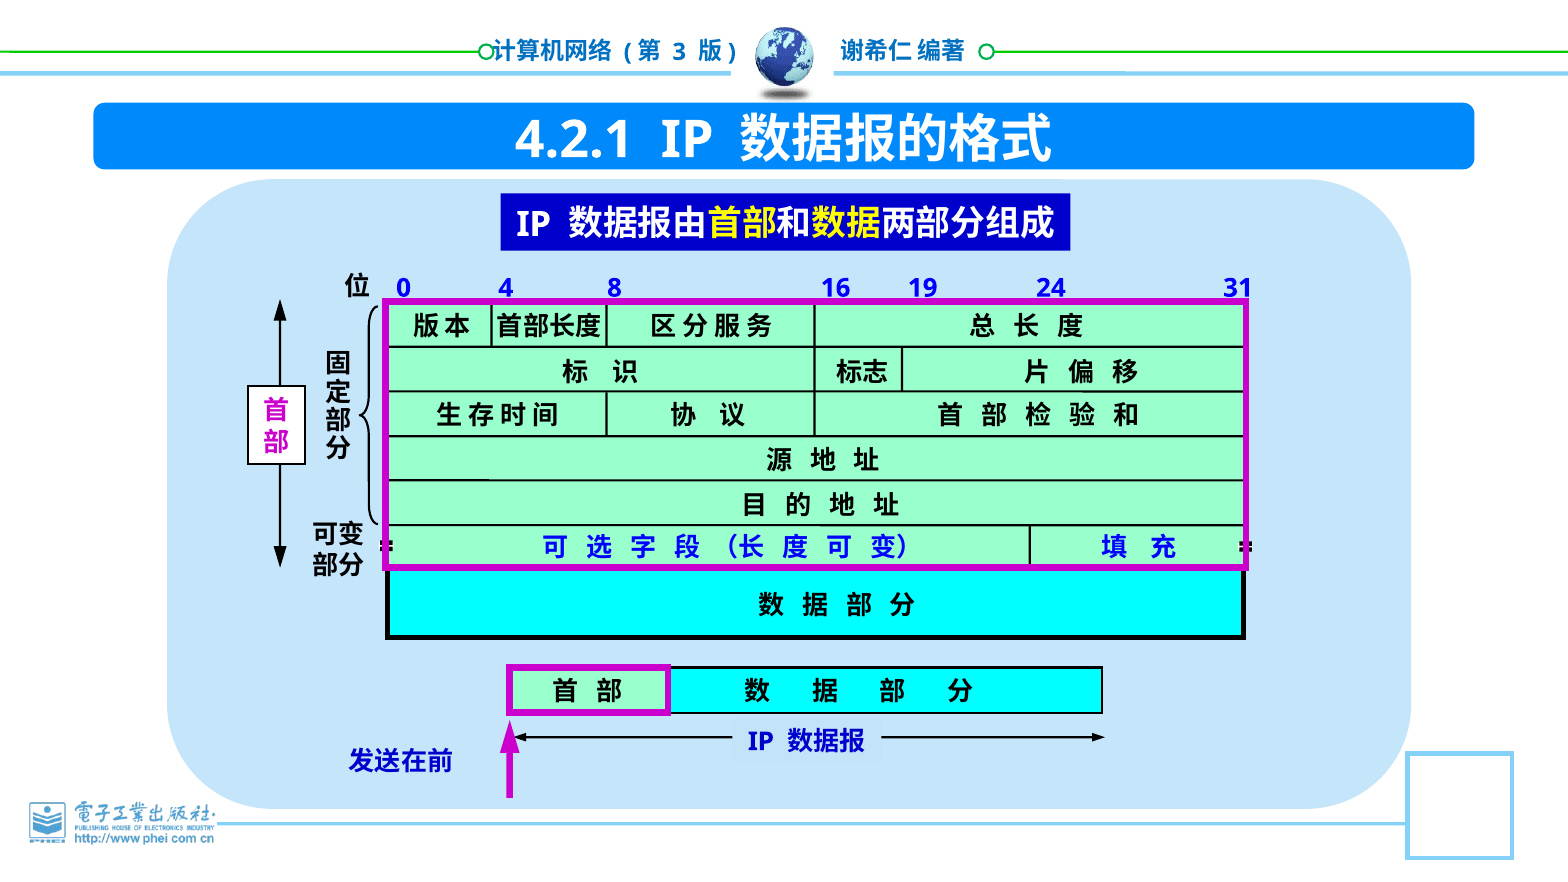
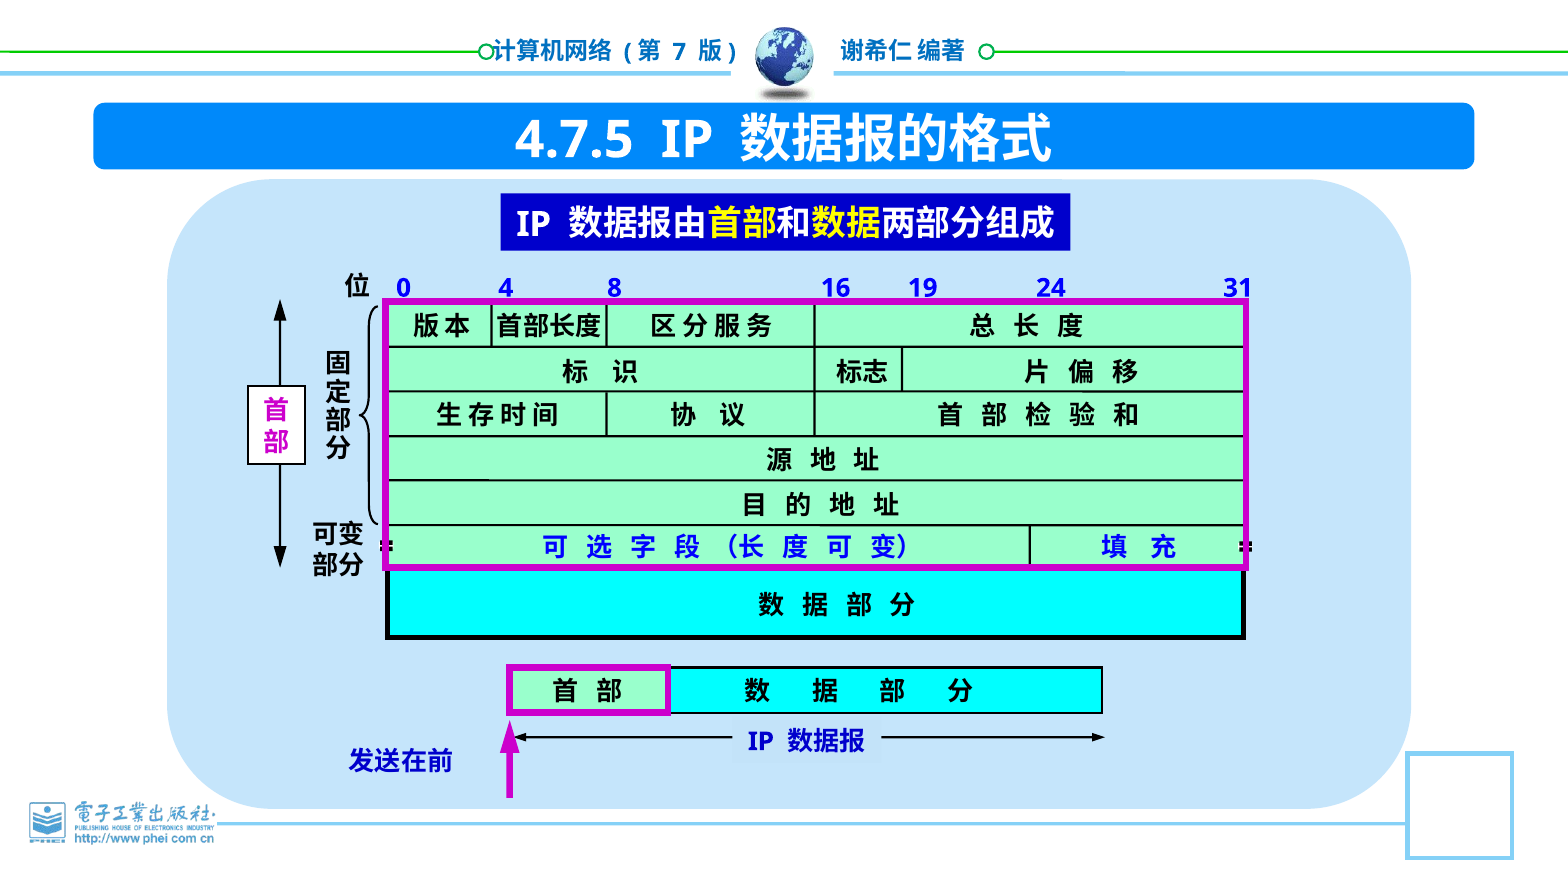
3: 3 -> 7 (679, 52)
4.2.1: 4.2.1 -> 4.7.5 (574, 140)
